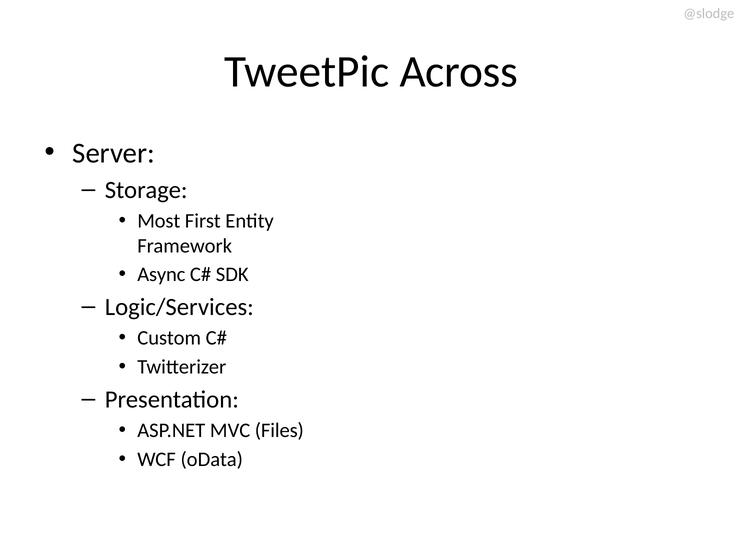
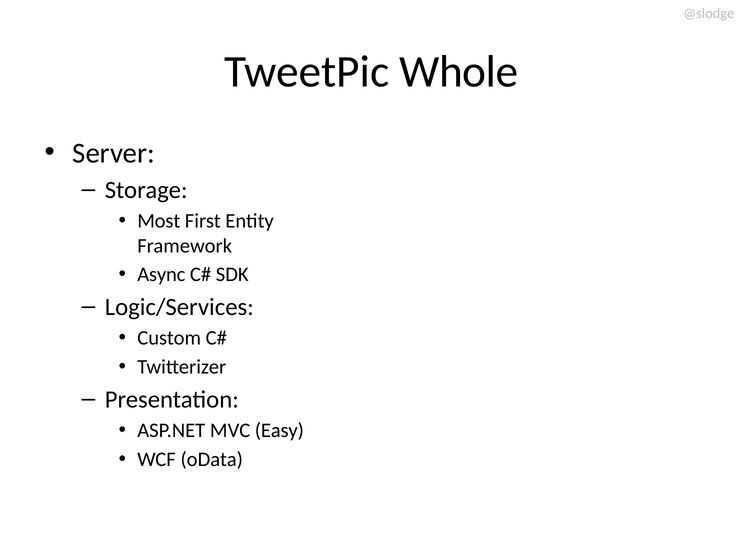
Across: Across -> Whole (459, 72)
Files: Files -> Easy (279, 430)
